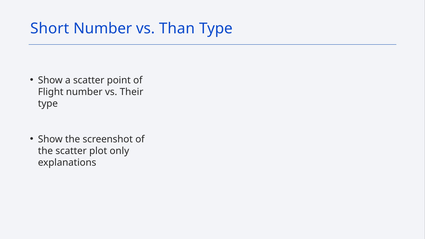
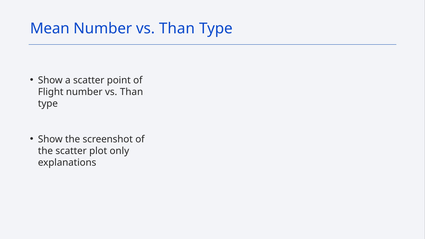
Short: Short -> Mean (50, 28)
Flight number vs Their: Their -> Than (132, 92)
